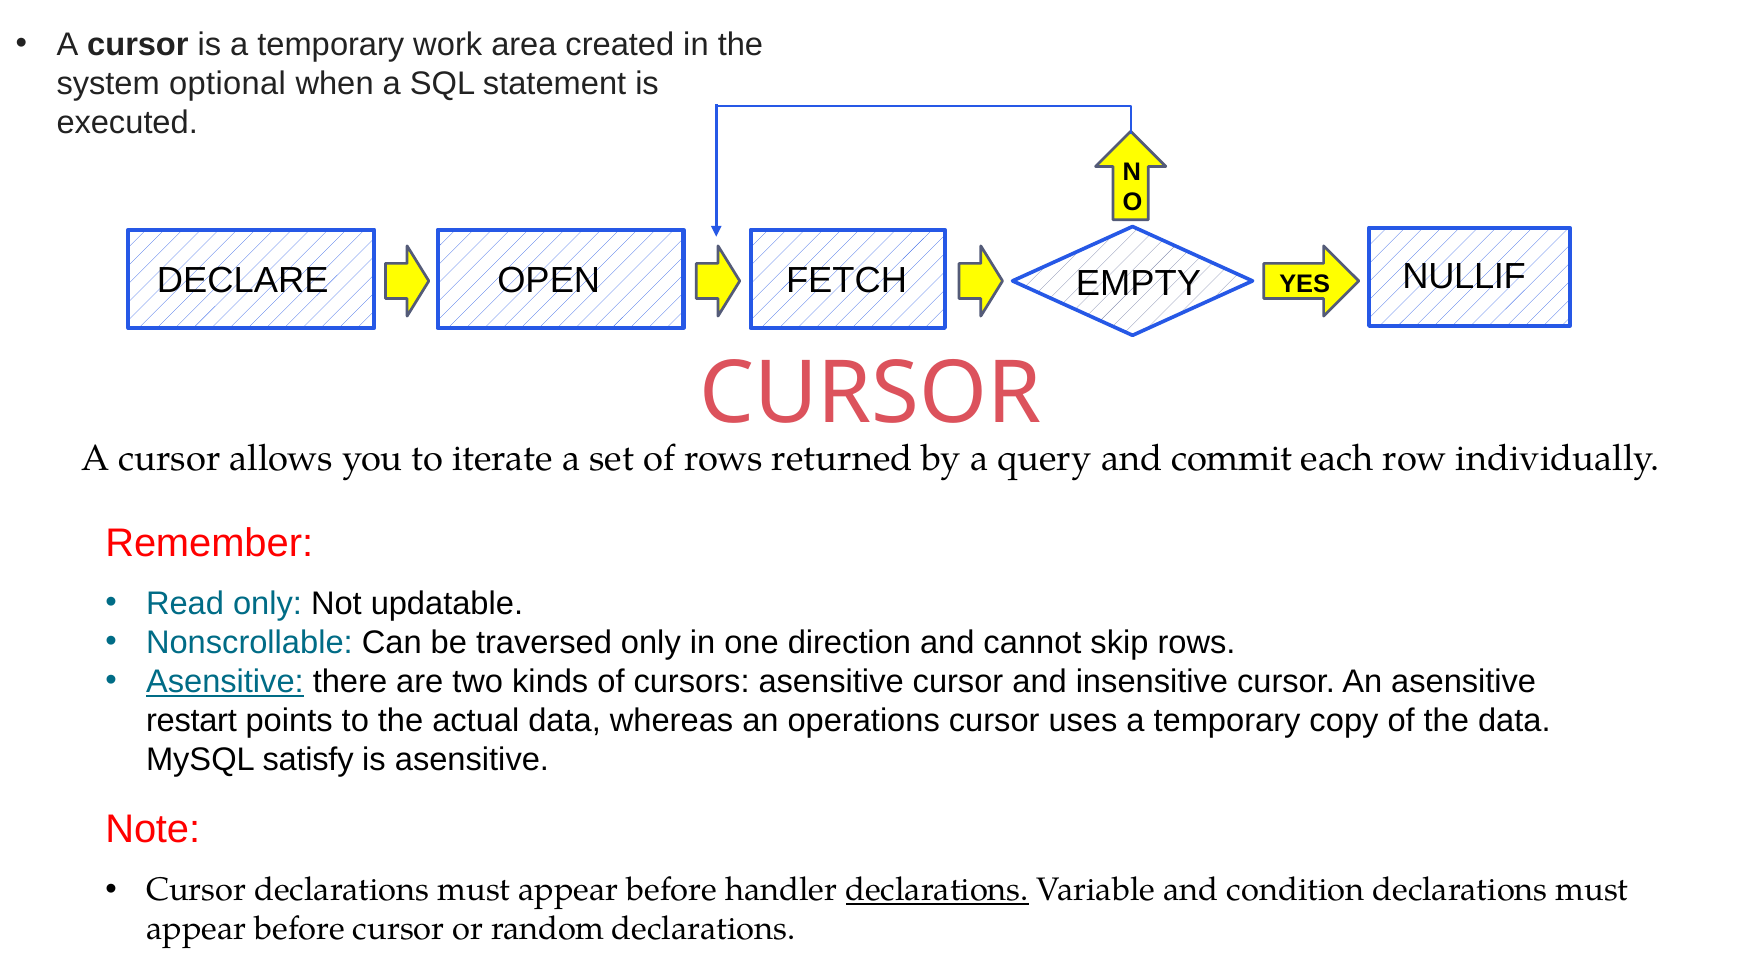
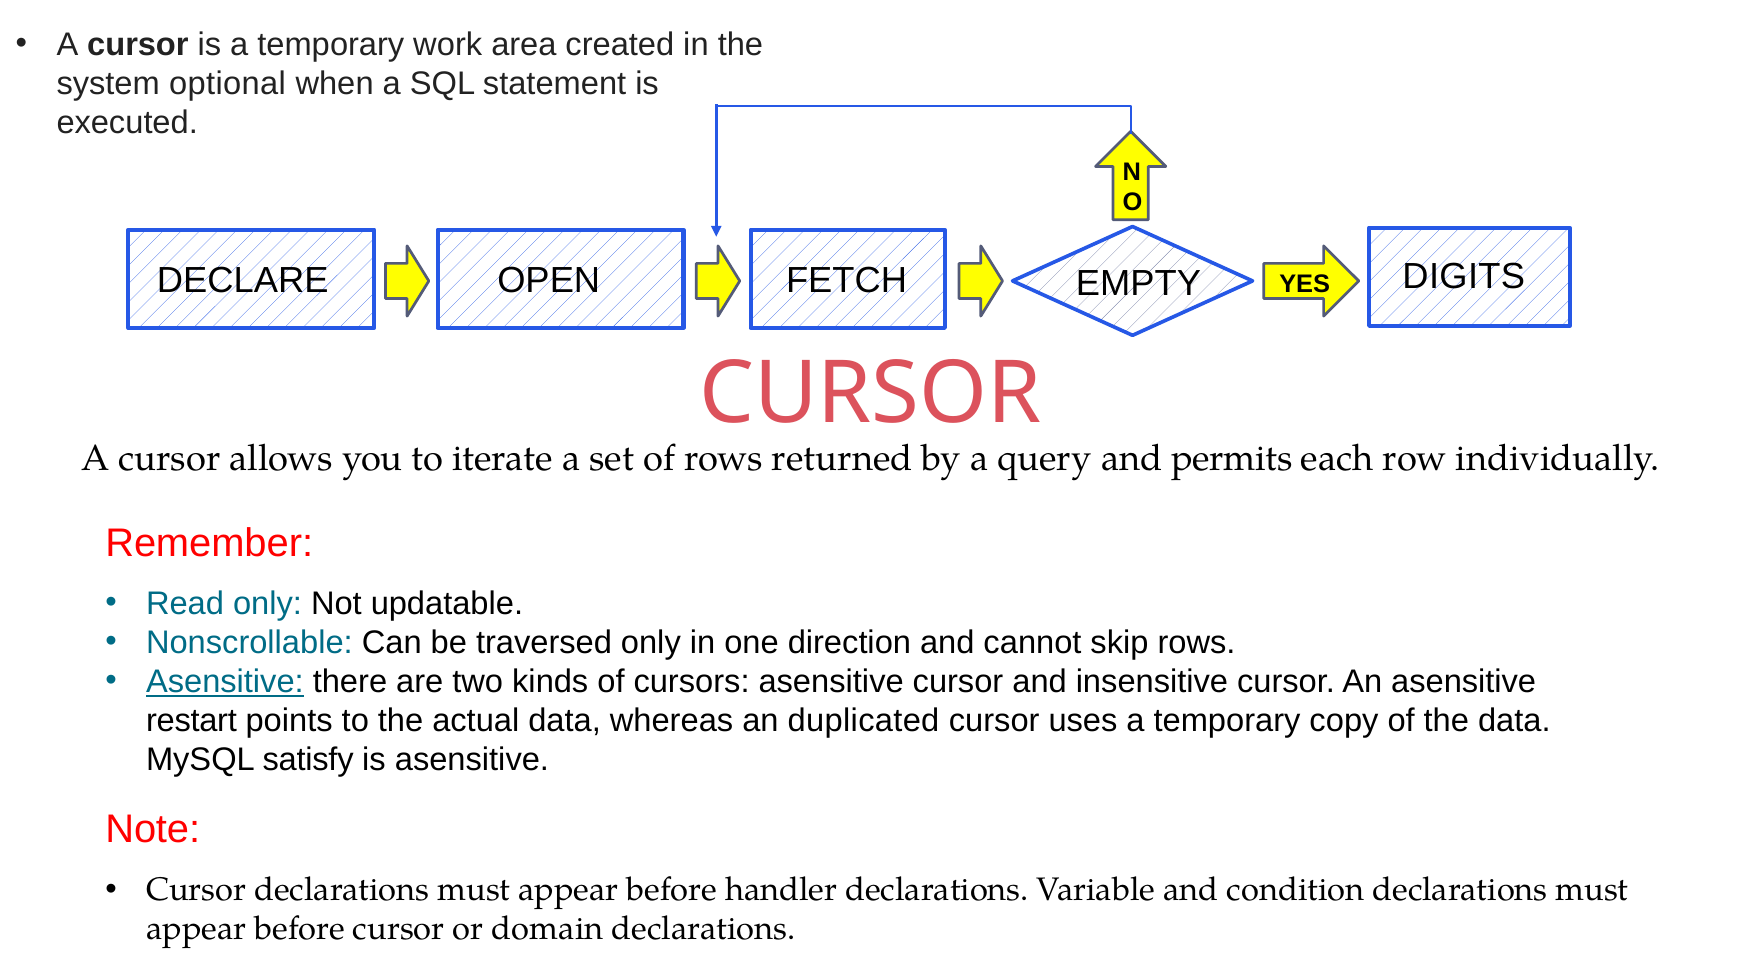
NULLIF: NULLIF -> DIGITS (1464, 276)
commit: commit -> permits (1232, 459)
operations: operations -> duplicated (864, 721)
declarations underline: present -> none (937, 890)
random: random -> domain (548, 929)
